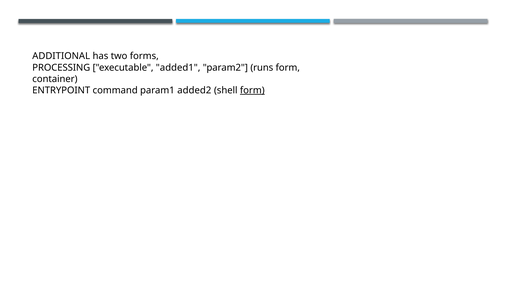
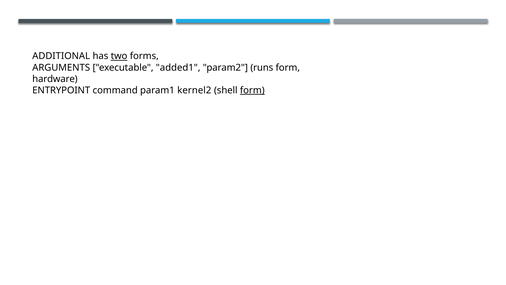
two underline: none -> present (119, 56)
PROCESSING: PROCESSING -> ARGUMENTS (61, 67)
container: container -> hardware (55, 79)
added2: added2 -> kernel2 (194, 90)
